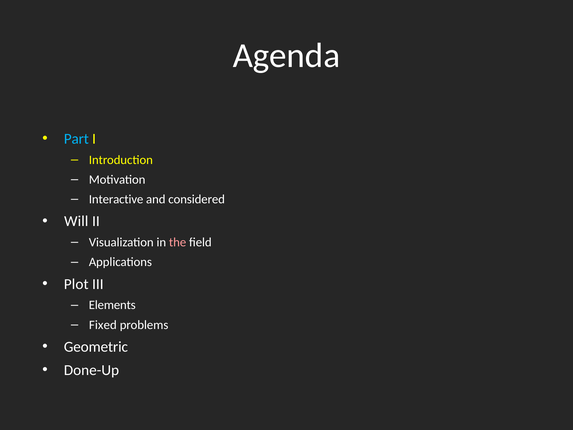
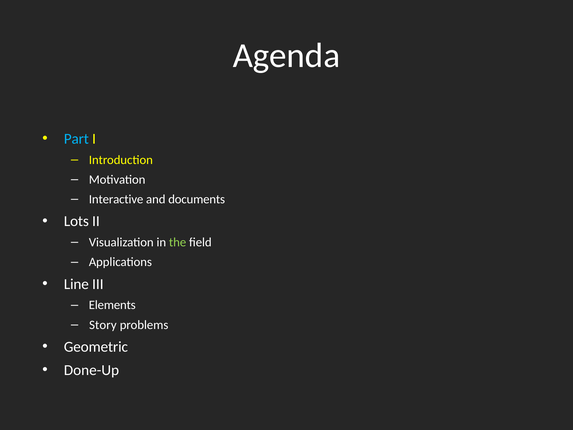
considered: considered -> documents (197, 199)
Will: Will -> Lots (76, 221)
the colour: pink -> light green (178, 242)
Plot: Plot -> Line (76, 284)
Fixed: Fixed -> Story (103, 325)
